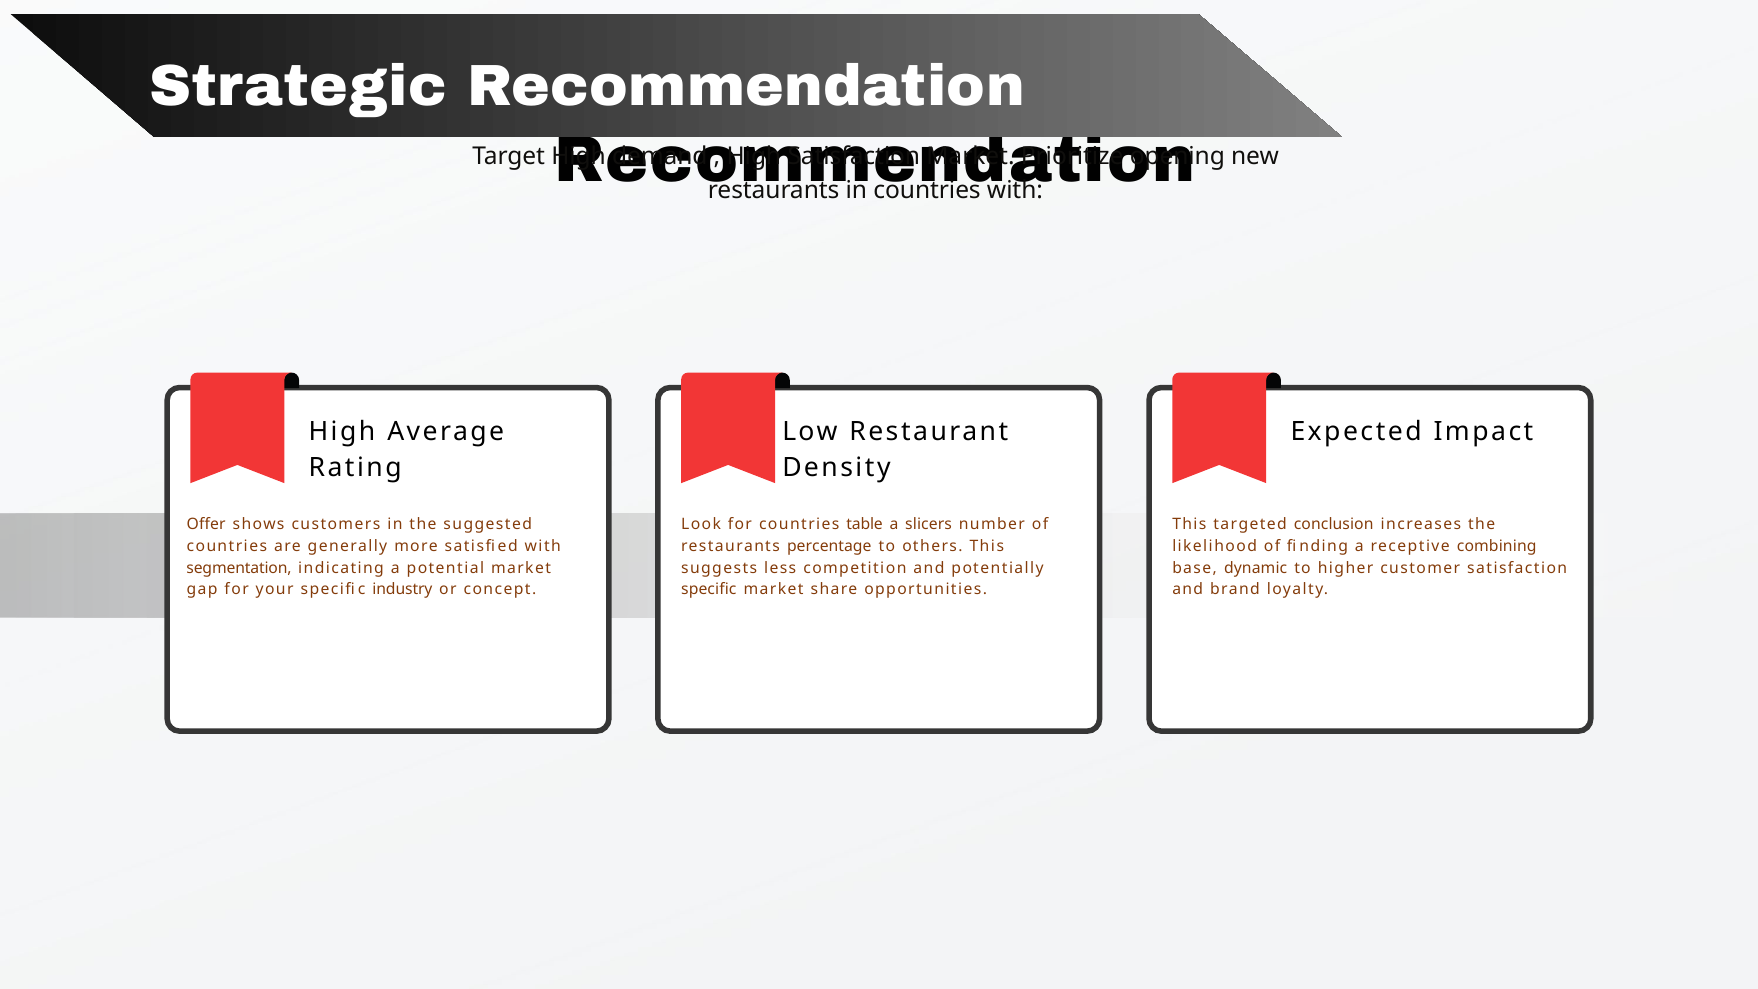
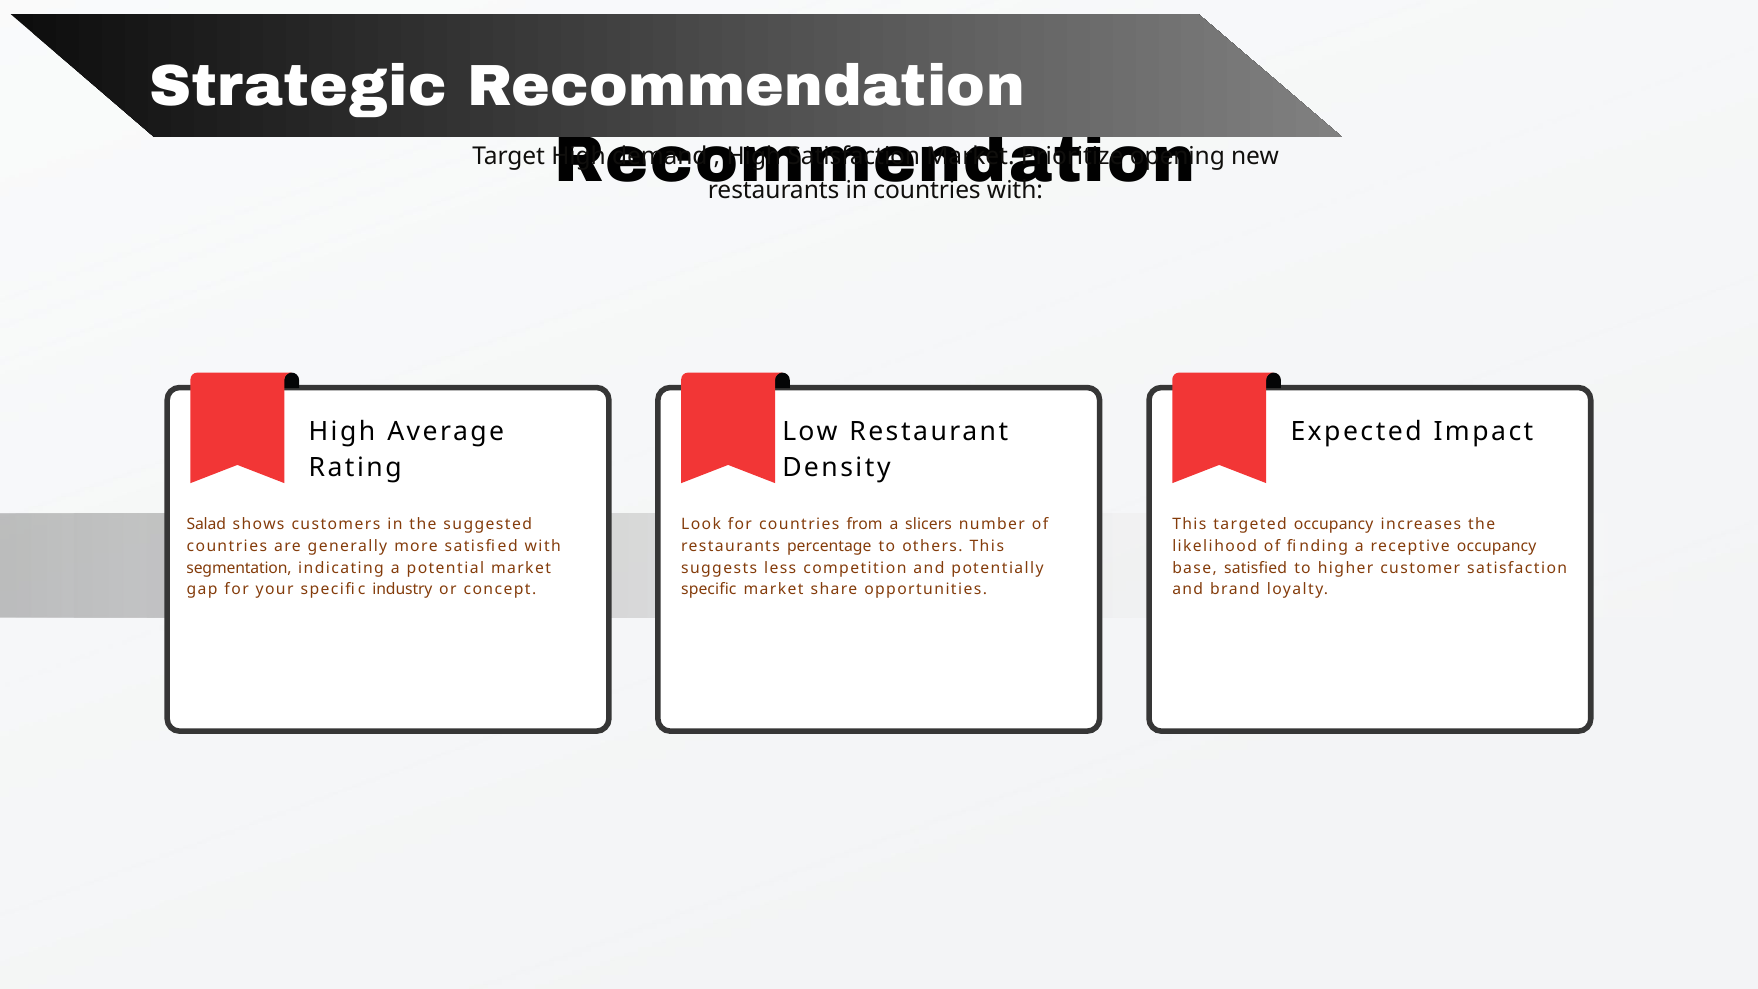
Offer: Offer -> Salad (206, 525)
table: table -> from (865, 525)
targeted conclusion: conclusion -> occupancy (1334, 525)
receptive combining: combining -> occupancy (1497, 546)
base dynamic: dynamic -> satisfied (1256, 568)
